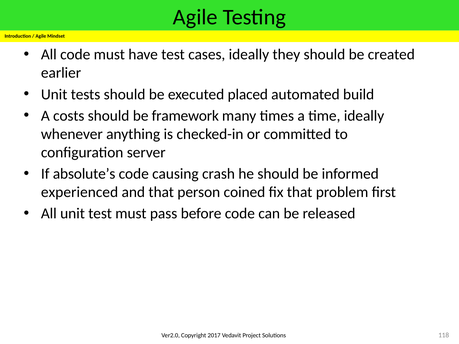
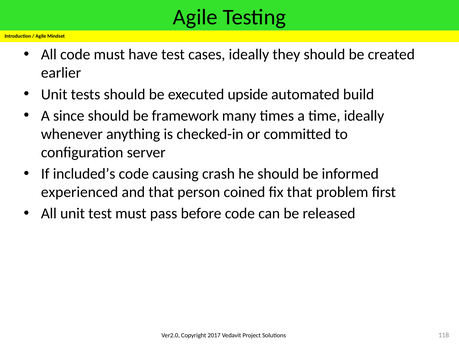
placed: placed -> upside (248, 94)
costs: costs -> since (69, 116)
absolute’s: absolute’s -> included’s (84, 174)
